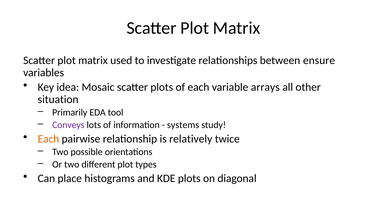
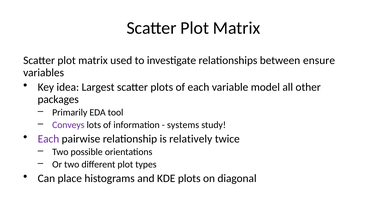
Mosaic: Mosaic -> Largest (98, 87)
arrays: arrays -> model (265, 87)
situation: situation -> packages (58, 99)
Each colour: orange -> purple (48, 139)
